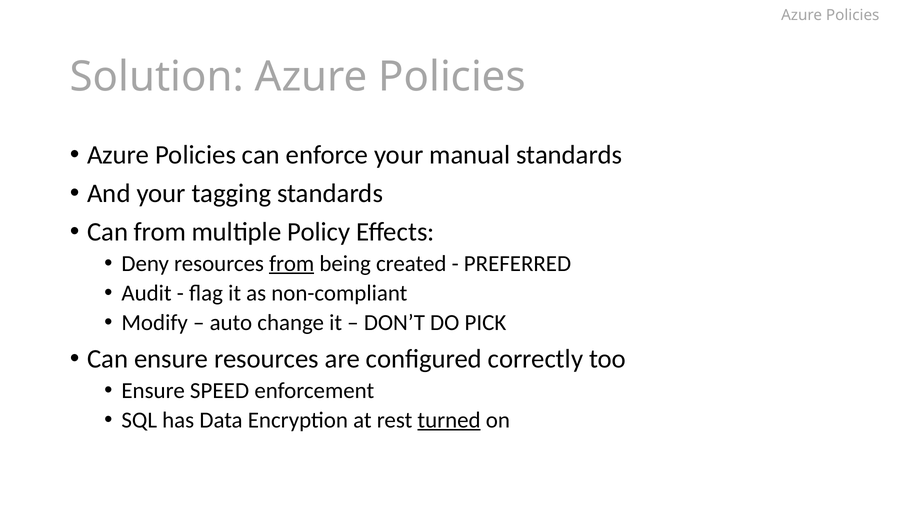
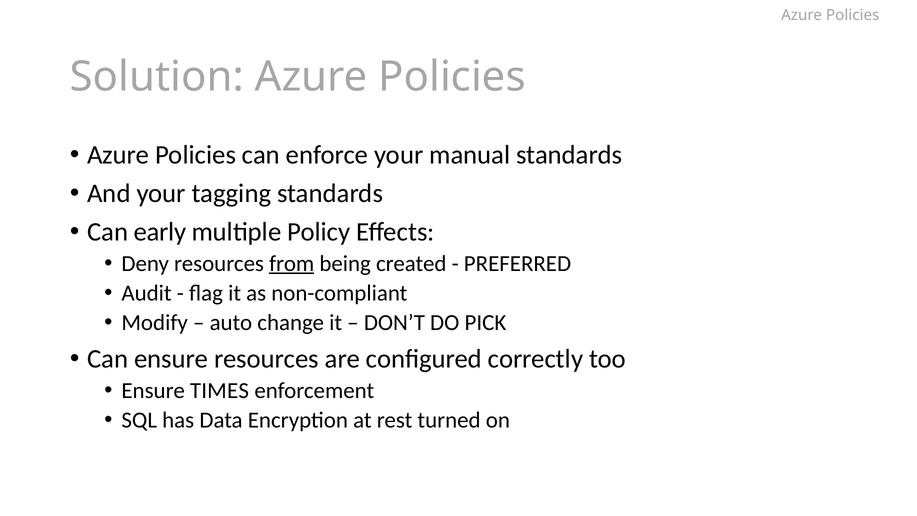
Can from: from -> early (160, 232)
SPEED: SPEED -> TIMES (219, 390)
turned underline: present -> none (449, 420)
